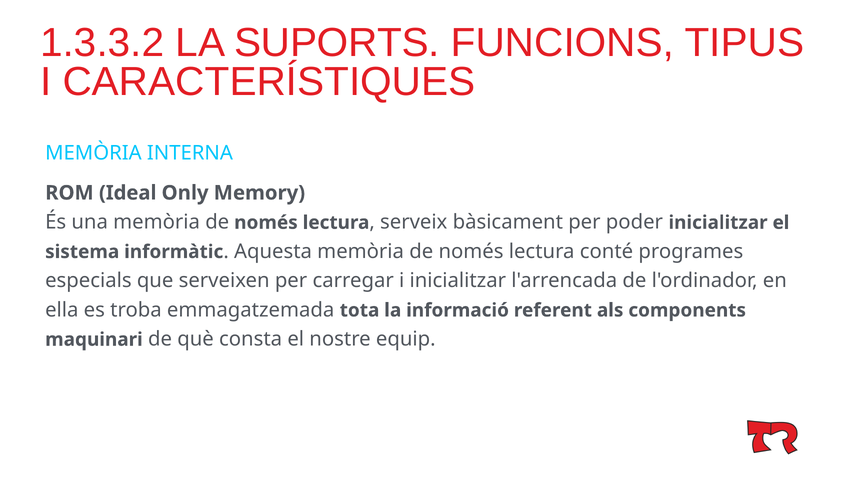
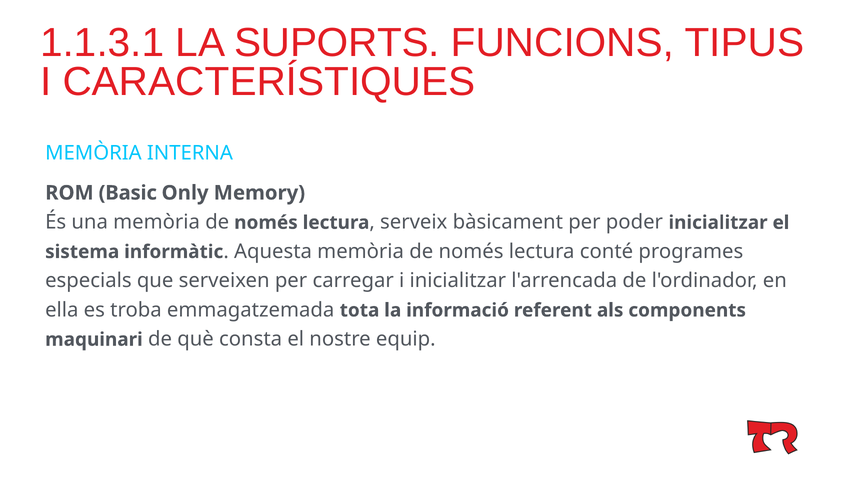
1.3.3.2: 1.3.3.2 -> 1.1.3.1 (102, 43)
Ideal: Ideal -> Basic (128, 193)
